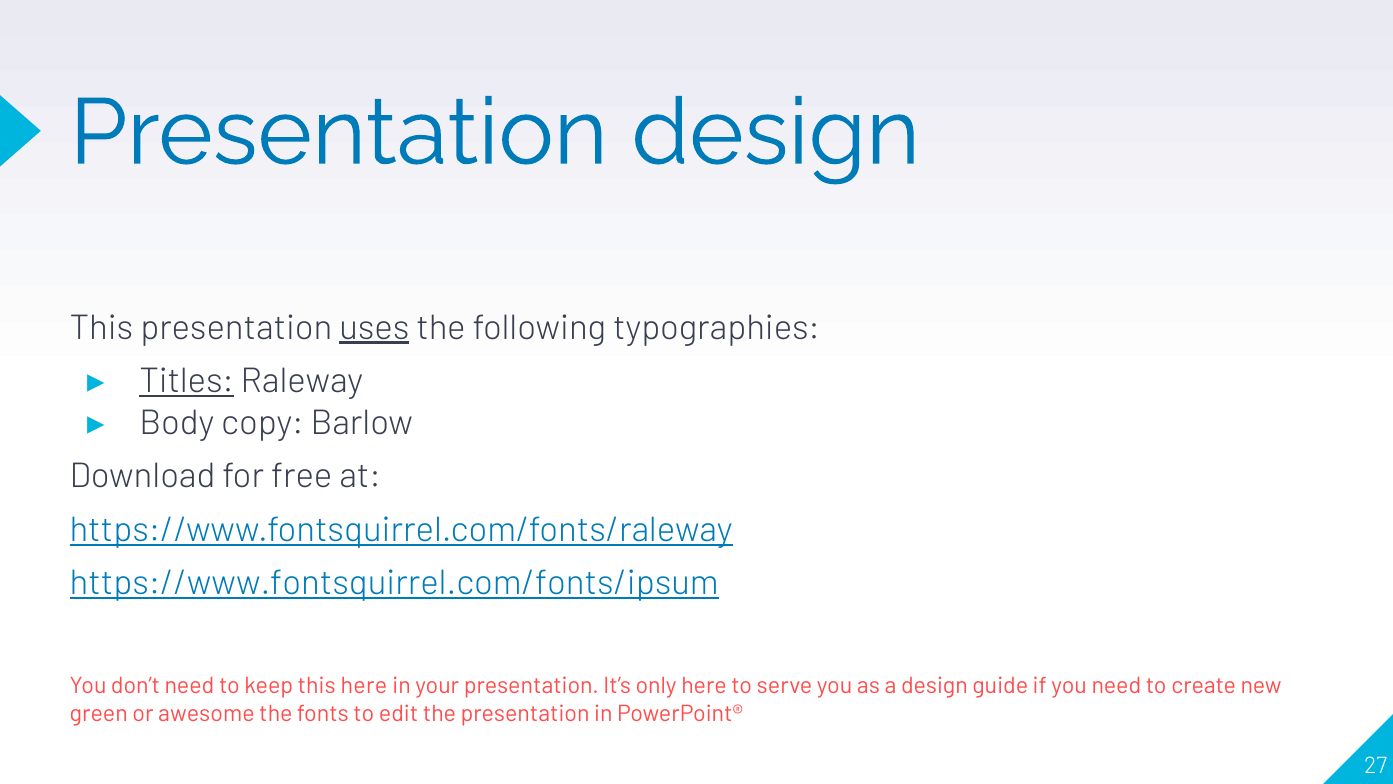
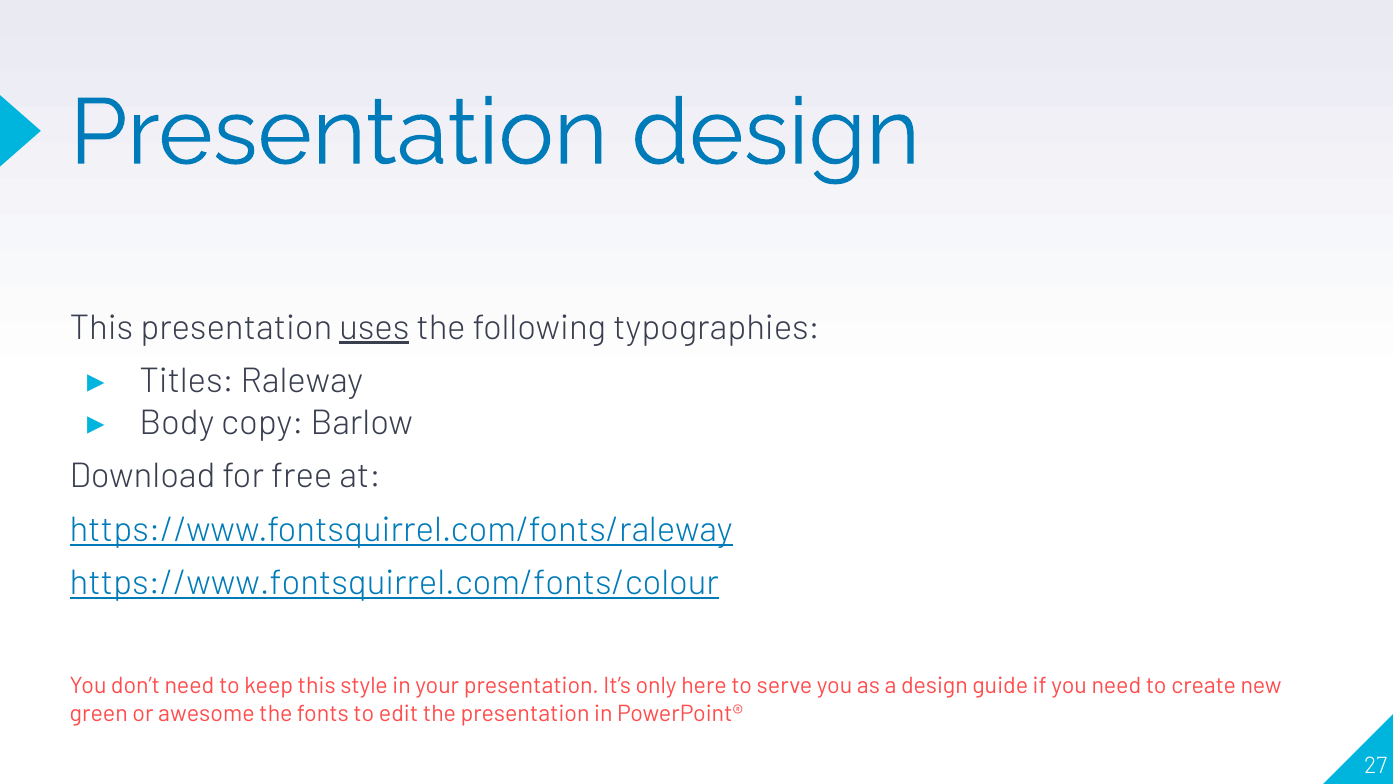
Titles underline: present -> none (187, 381)
https://www.fontsquirrel.com/fonts/ipsum: https://www.fontsquirrel.com/fonts/ipsum -> https://www.fontsquirrel.com/fonts/colour (394, 583)
this here: here -> style (364, 686)
